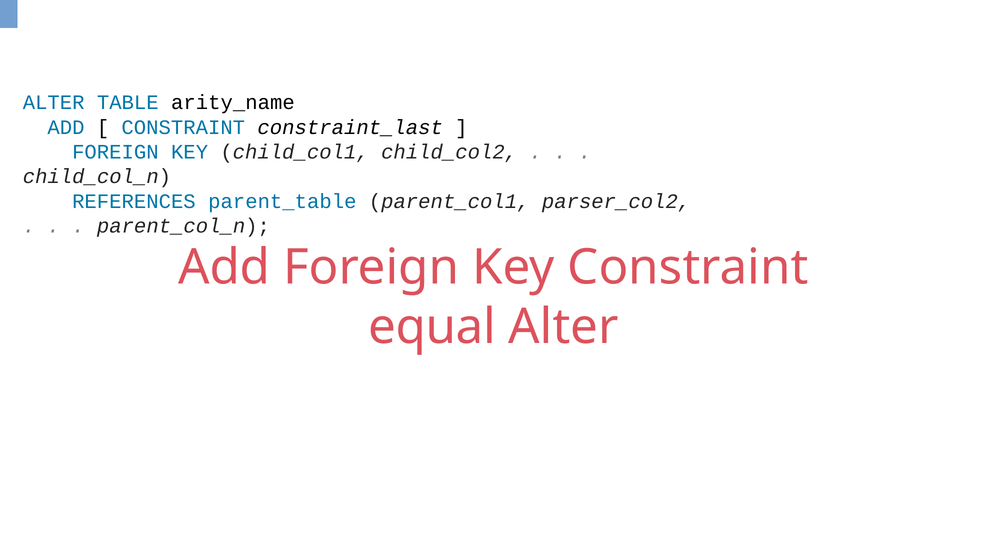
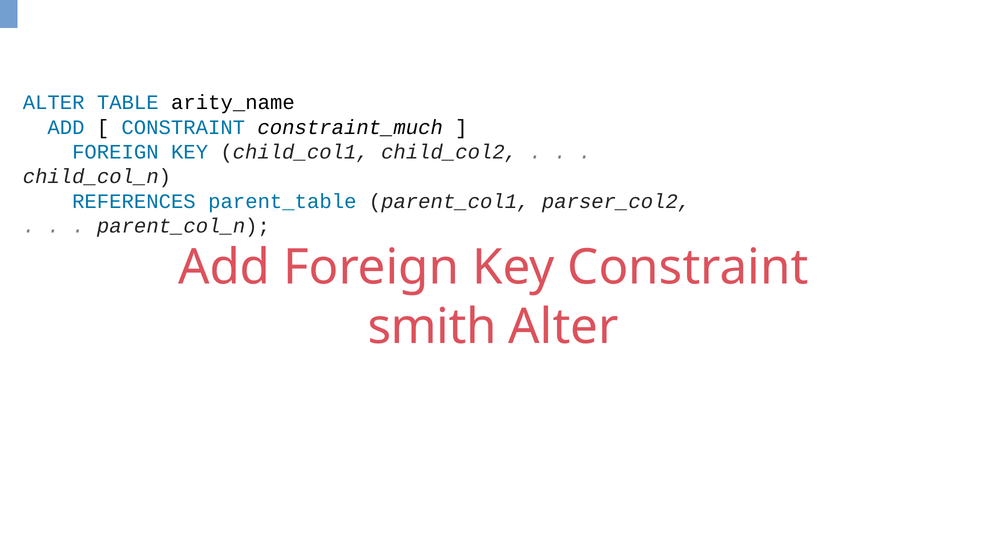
constraint_last: constraint_last -> constraint_much (350, 127)
equal: equal -> smith (432, 327)
